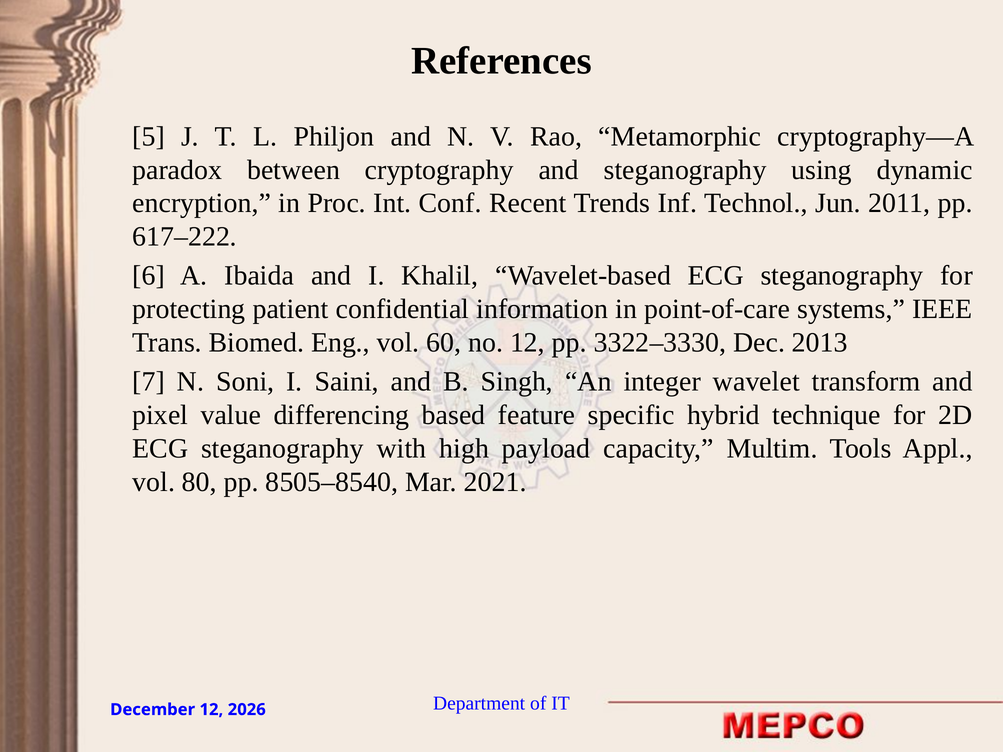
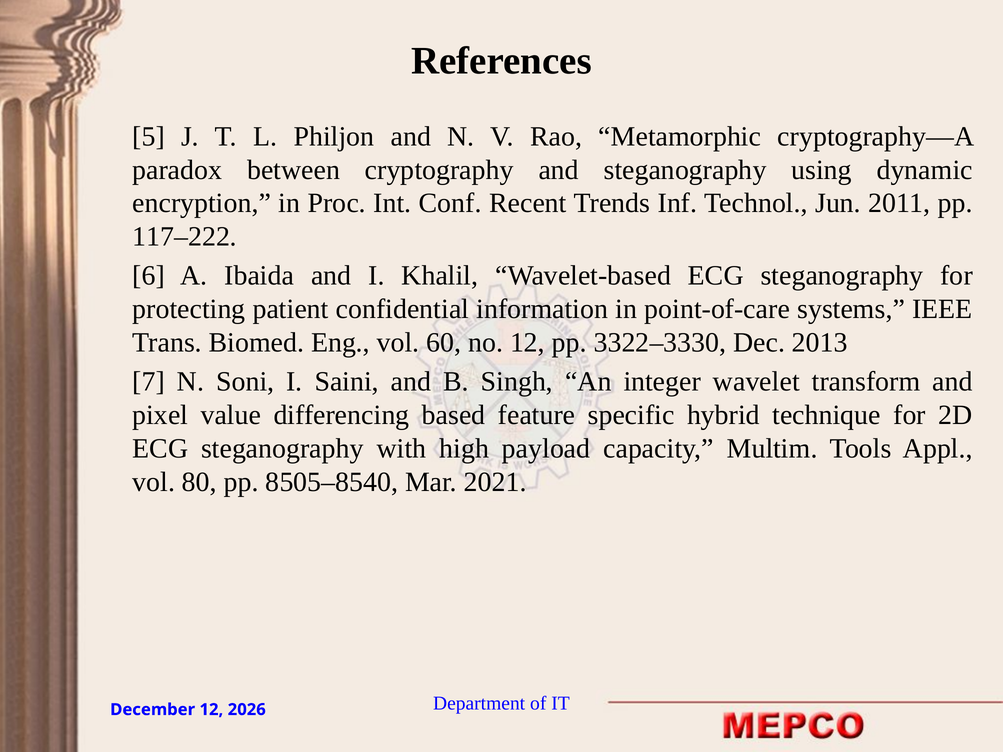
617–222: 617–222 -> 117–222 (185, 237)
